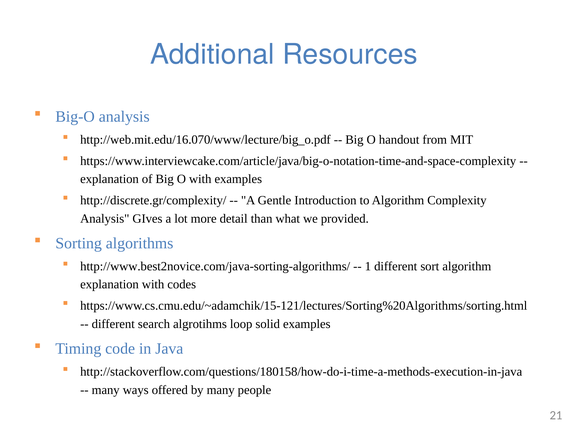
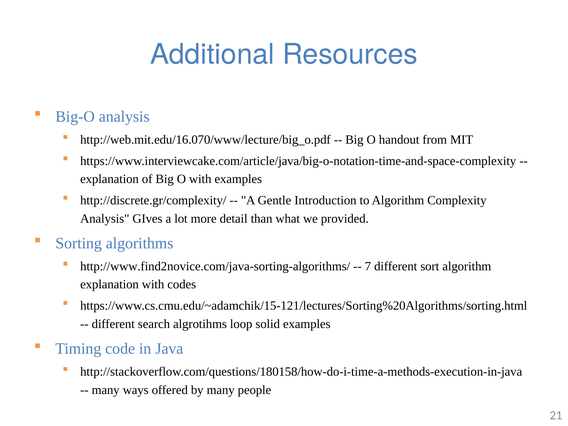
http://www.best2novice.com/java-sorting-algorithms/: http://www.best2novice.com/java-sorting-algorithms/ -> http://www.find2novice.com/java-sorting-algorithms/ (215, 266)
1: 1 -> 7 (368, 266)
